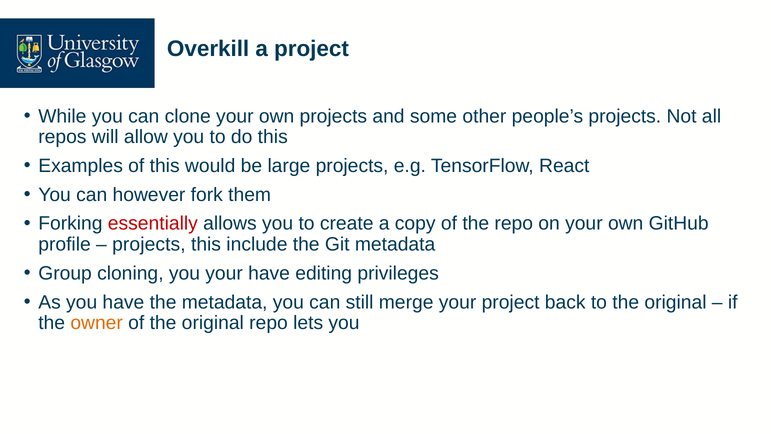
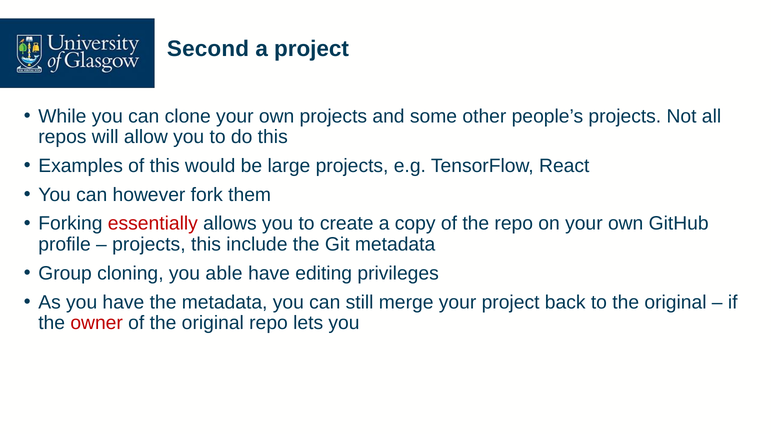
Overkill: Overkill -> Second (208, 49)
you your: your -> able (224, 273)
owner colour: orange -> red (97, 323)
